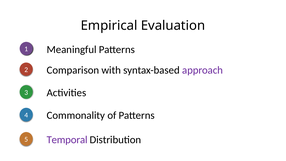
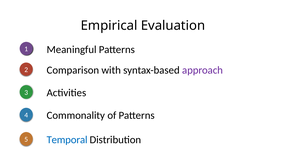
Temporal colour: purple -> blue (67, 140)
